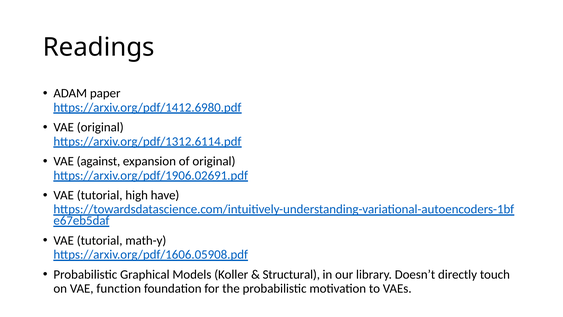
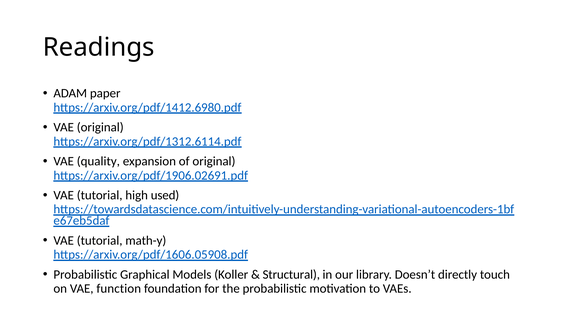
against: against -> quality (98, 161)
have: have -> used (165, 195)
